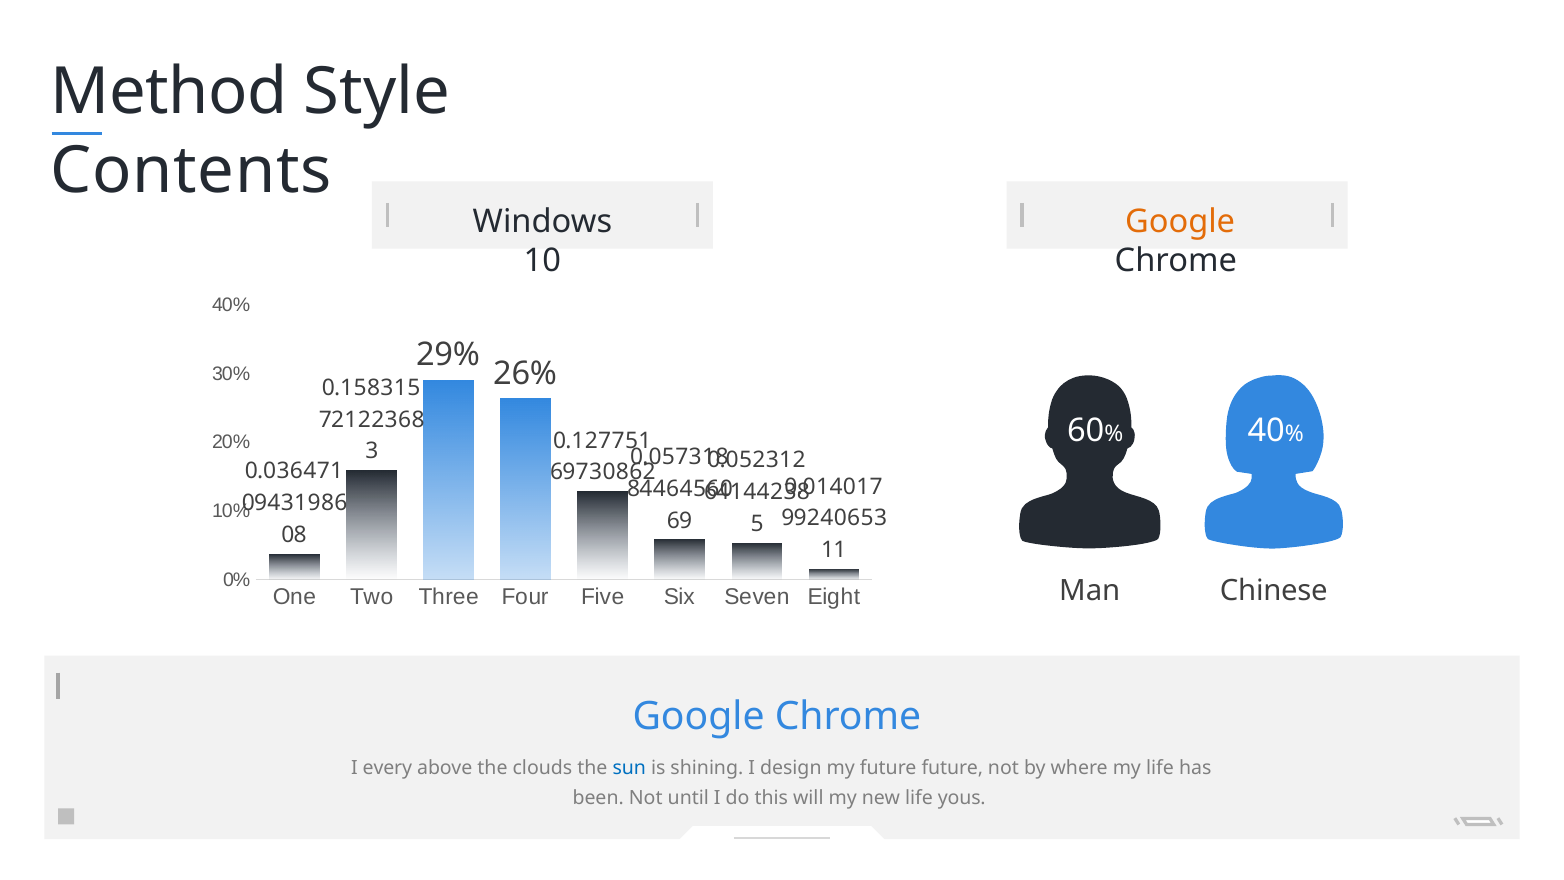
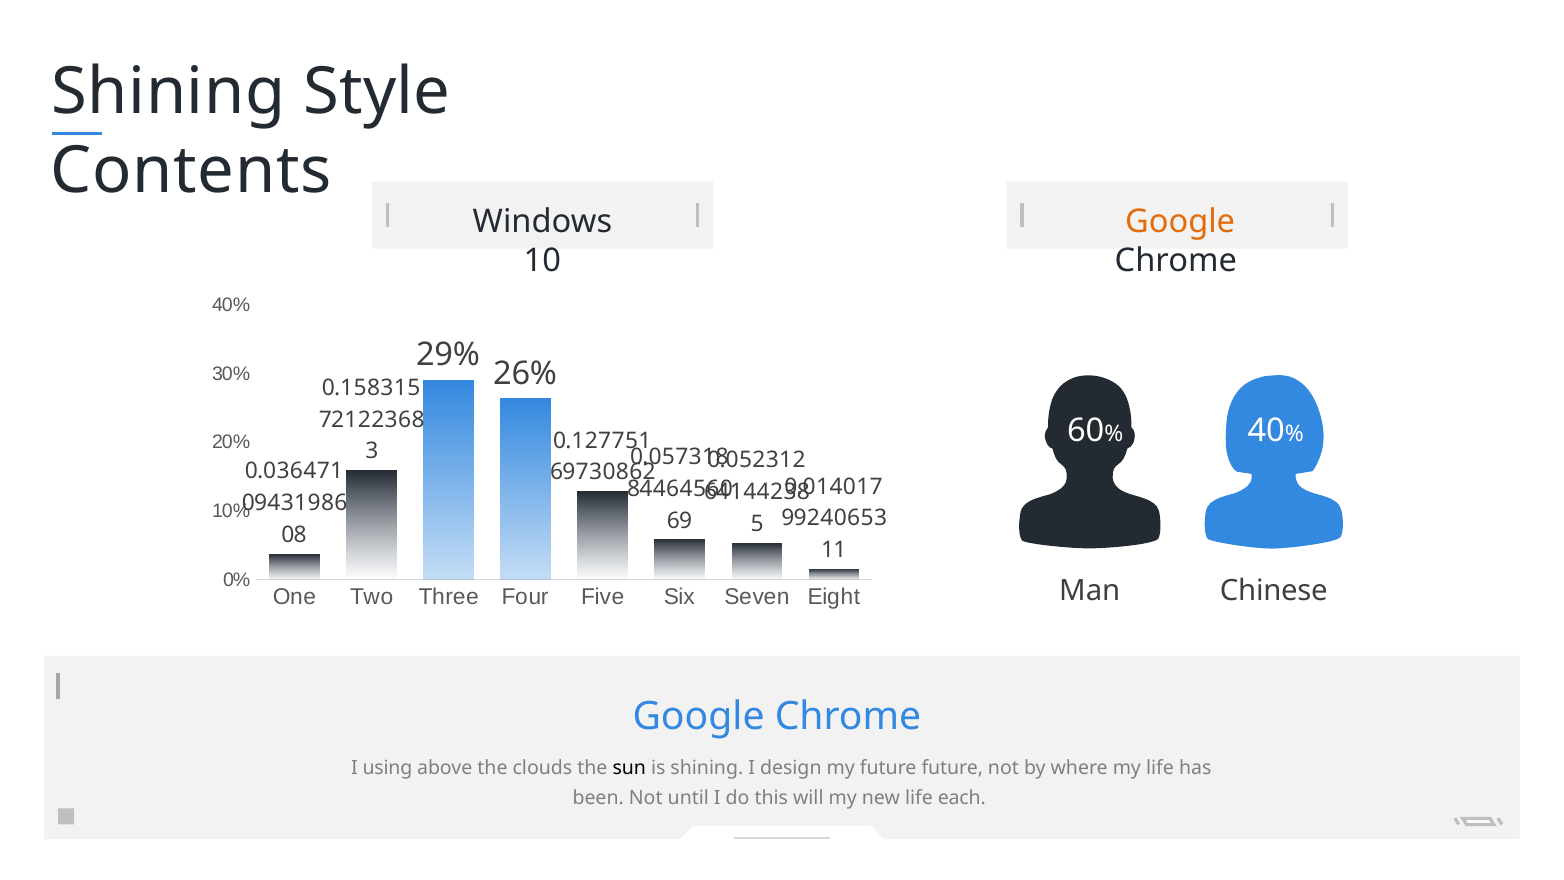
Method: Method -> Shining (168, 92)
every: every -> using (387, 768)
sun colour: blue -> black (629, 768)
yous: yous -> each (962, 798)
